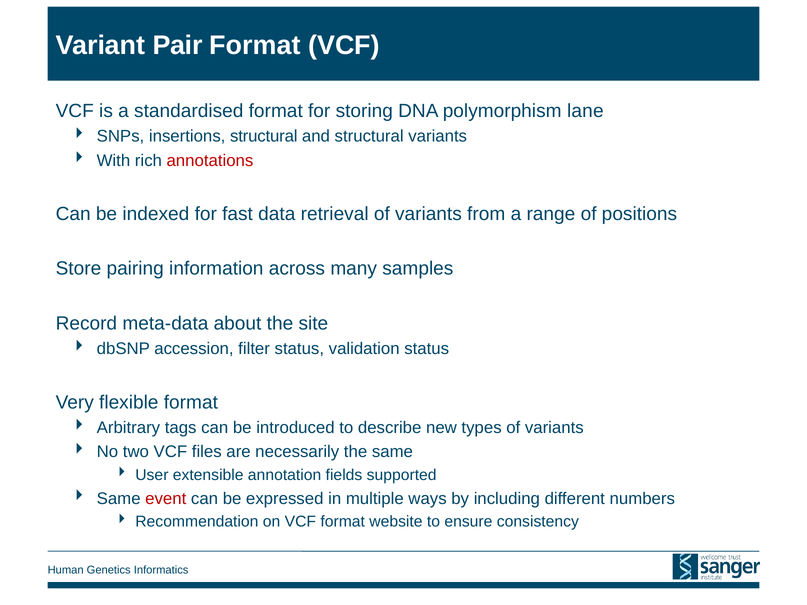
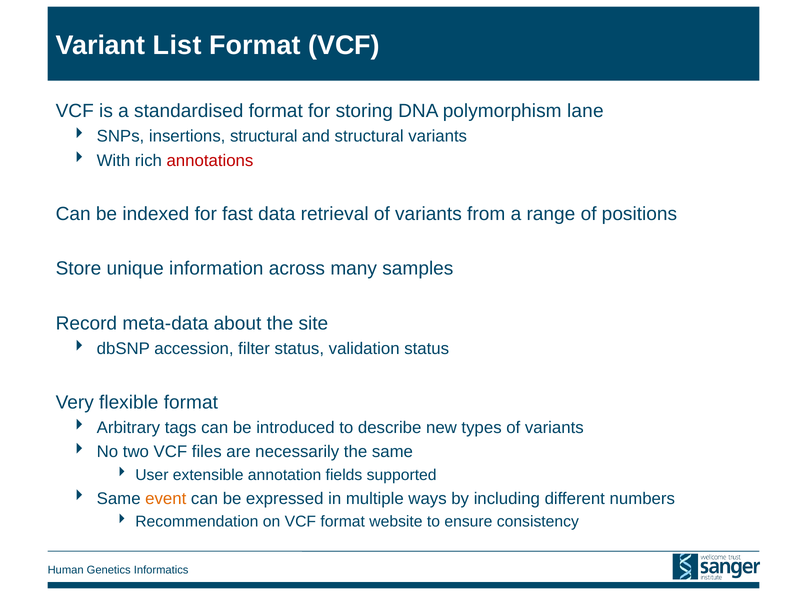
Pair: Pair -> List (177, 46)
pairing: pairing -> unique (135, 269)
event colour: red -> orange (166, 499)
